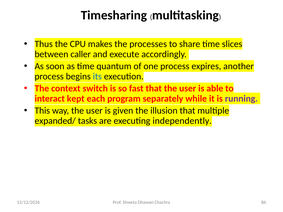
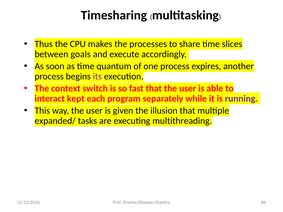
caller: caller -> goals (81, 54)
its colour: blue -> purple (97, 76)
independently: independently -> multithreading (182, 121)
